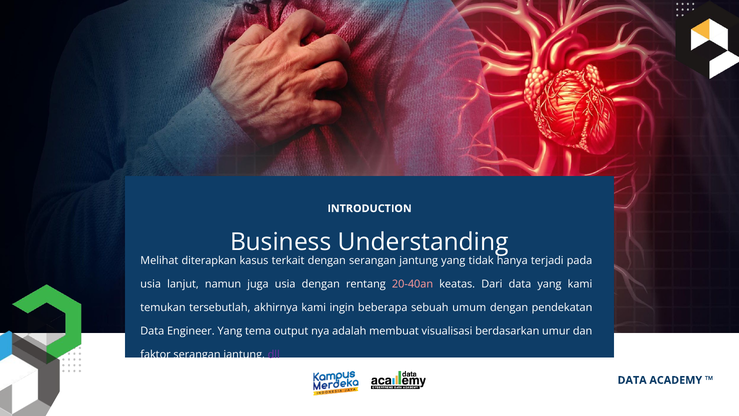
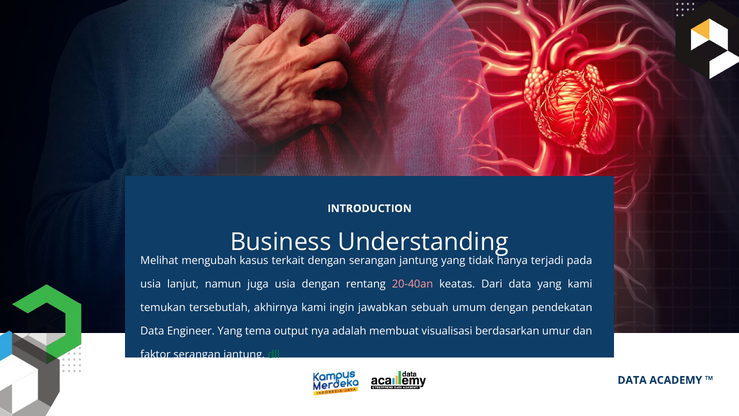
diterapkan: diterapkan -> mengubah (209, 261)
beberapa: beberapa -> jawabkan (383, 307)
dll colour: purple -> green (274, 354)
